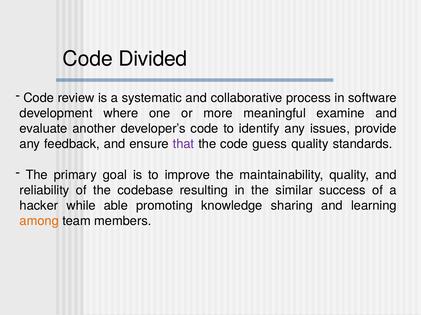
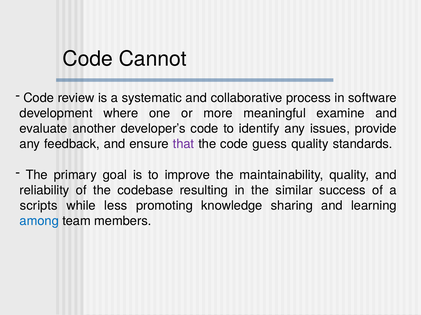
Divided: Divided -> Cannot (153, 59)
hacker: hacker -> scripts (39, 206)
able: able -> less (116, 206)
among colour: orange -> blue (39, 222)
